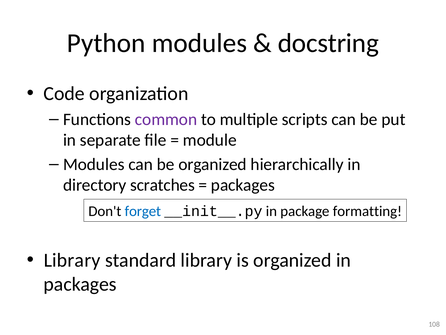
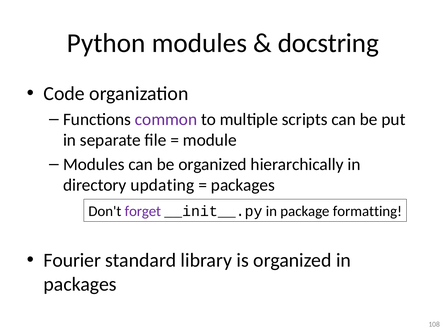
scratches: scratches -> updating (162, 185)
forget colour: blue -> purple (143, 211)
Library: Library -> Fourier (72, 260)
